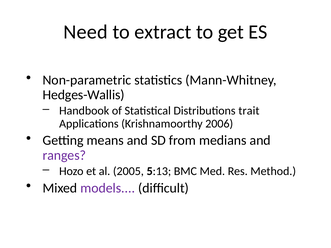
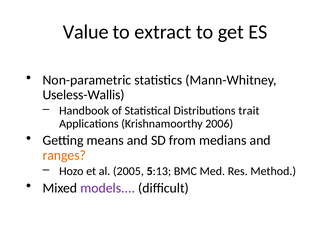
Need: Need -> Value (86, 32)
Hedges-Wallis: Hedges-Wallis -> Useless-Wallis (84, 95)
ranges colour: purple -> orange (64, 155)
